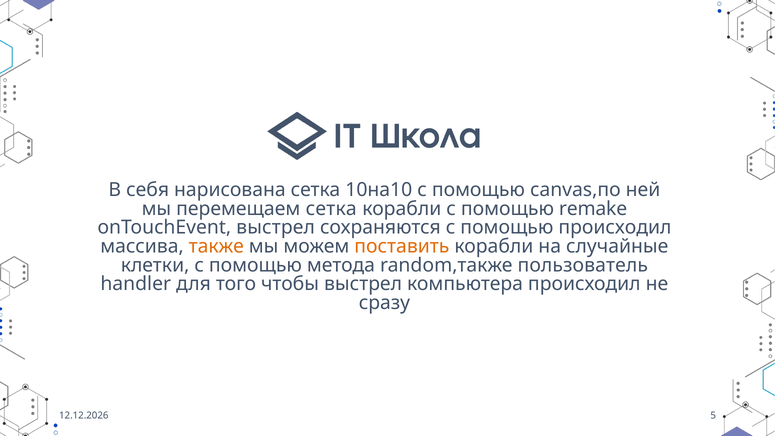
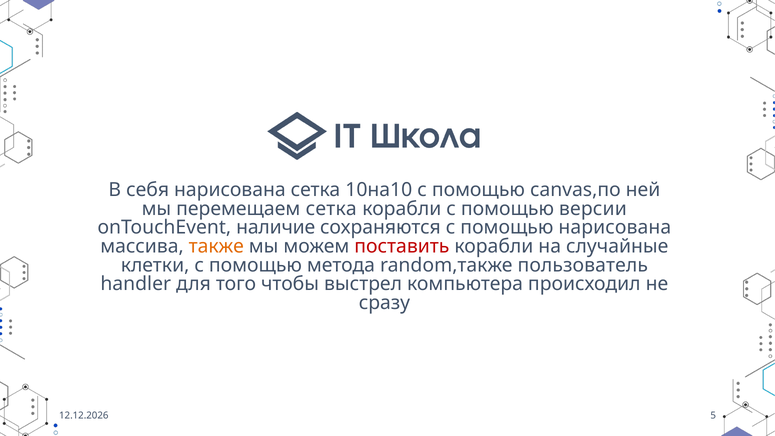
remake: remake -> версии (593, 209)
onTouchEvent выстрел: выстрел -> наличие (276, 227)
помощью происходил: происходил -> нарисована (615, 227)
поставить colour: orange -> red (402, 246)
